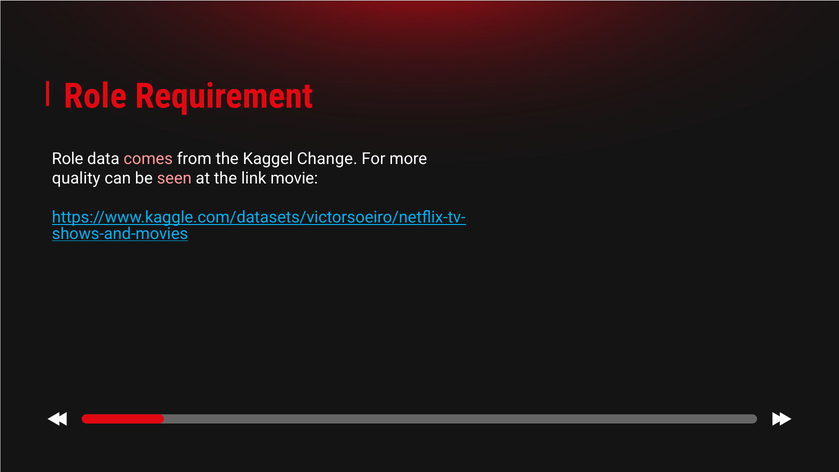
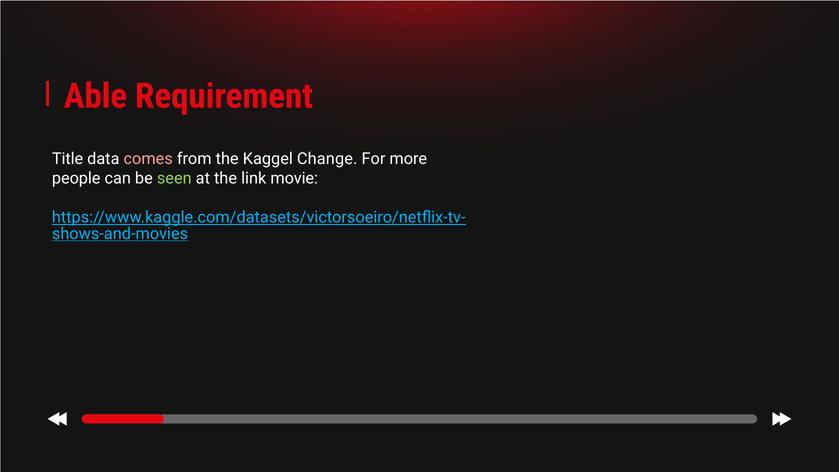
Role: Role -> Able (95, 96)
Role: Role -> Title (68, 159)
quality: quality -> people (76, 178)
seen colour: pink -> light green (174, 178)
